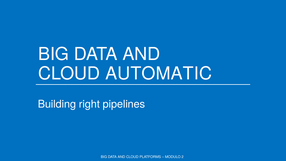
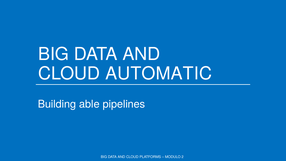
right: right -> able (89, 104)
